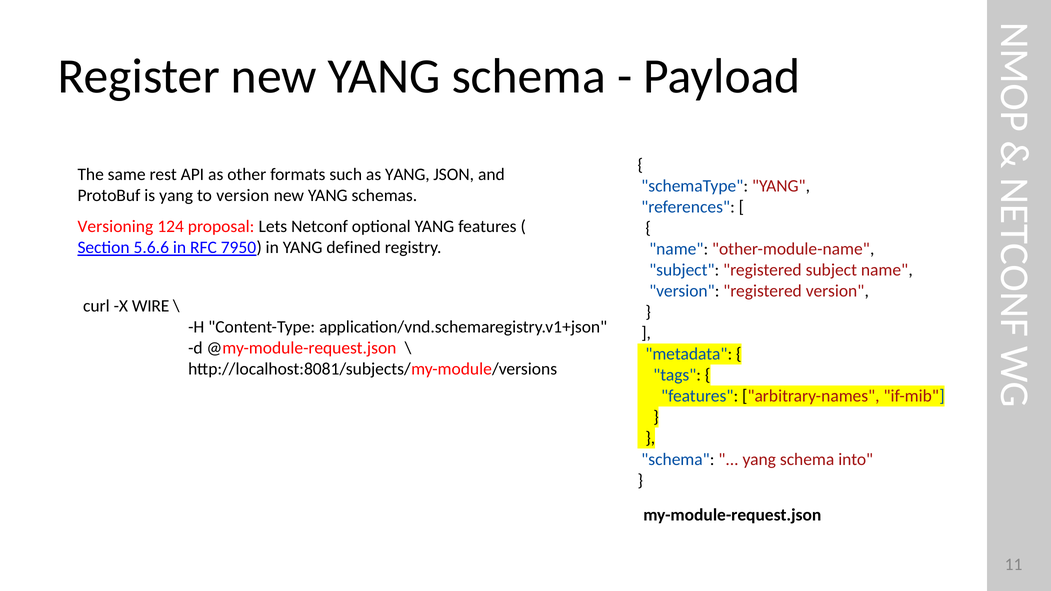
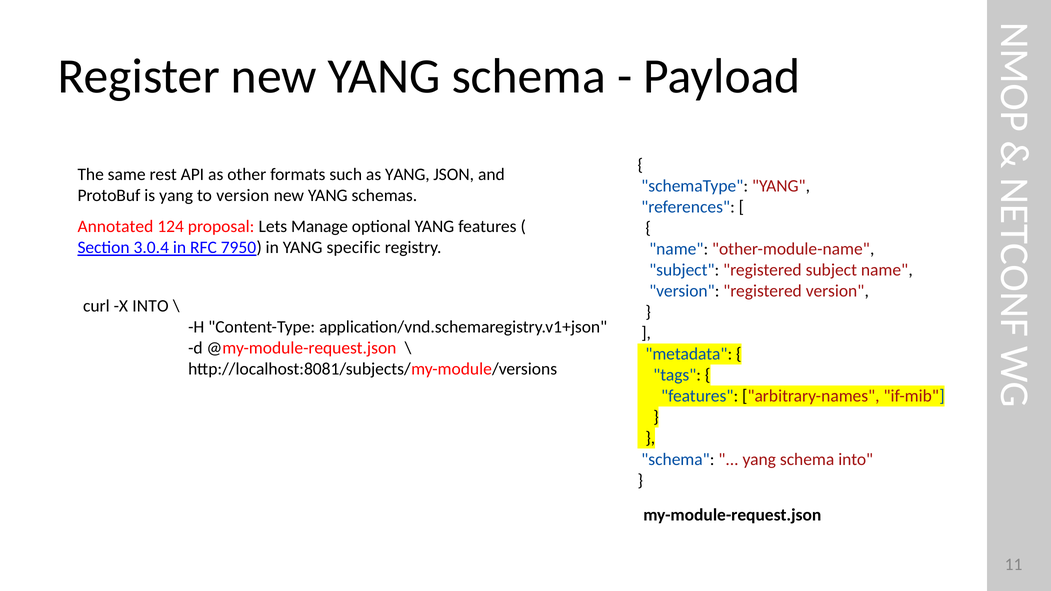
Versioning: Versioning -> Annotated (115, 227)
Netconf: Netconf -> Manage (320, 227)
5.6.6: 5.6.6 -> 3.0.4 (151, 248)
defined: defined -> specific (354, 248)
X WIRE: WIRE -> INTO (150, 306)
